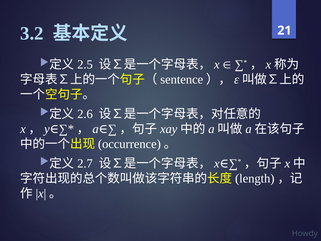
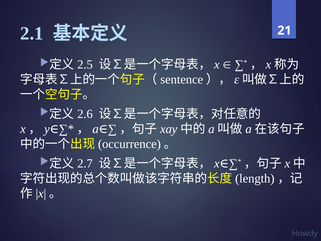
3.2: 3.2 -> 2.1 (32, 33)
